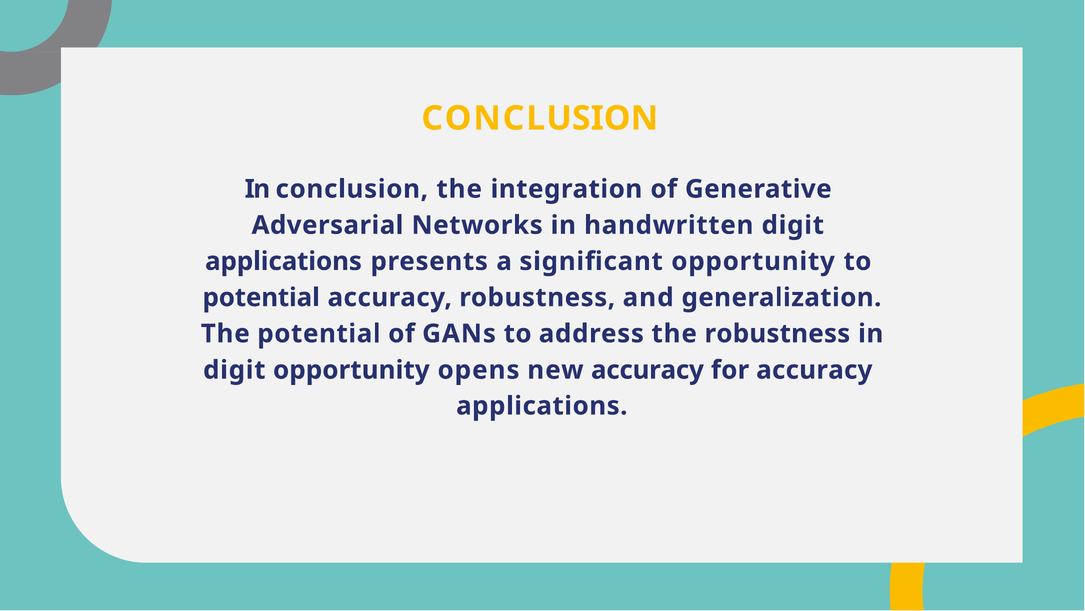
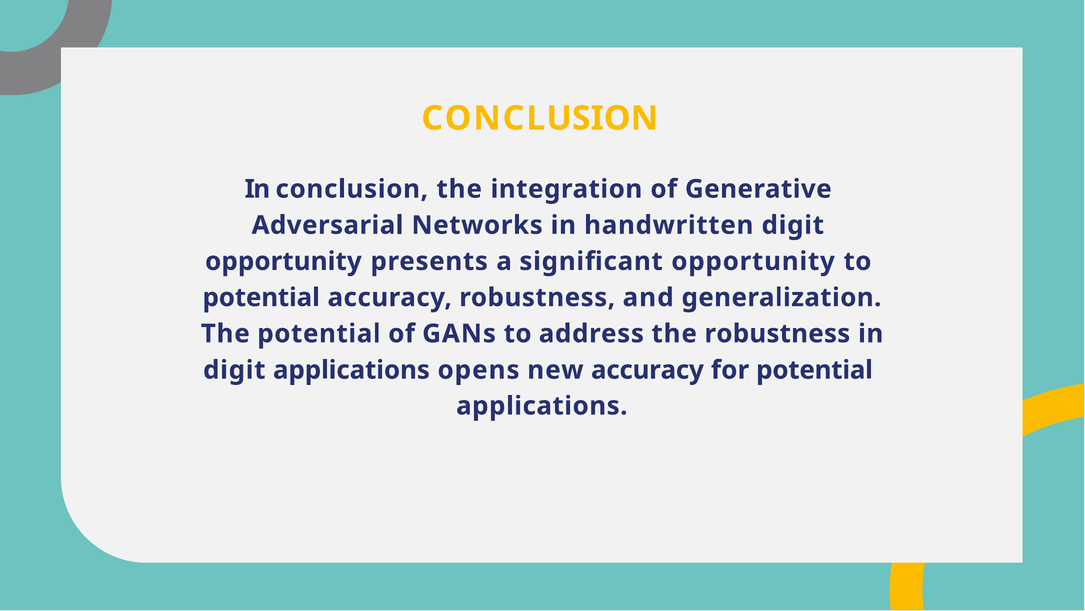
applications: applications -> opportunity (283, 261)
digit opportunity: opportunity -> applications (351, 370)
for accuracy: accuracy -> potential (815, 370)
